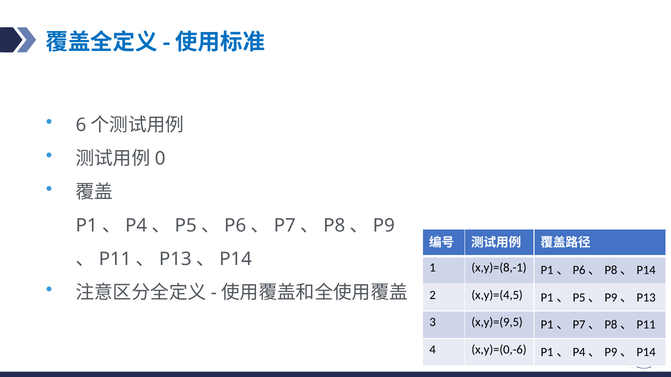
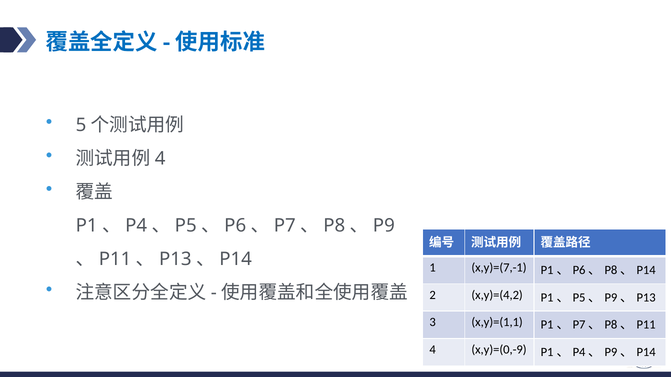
6: 6 -> 5 (81, 125)
0: 0 -> 4 (160, 159)
x,y)=(8,-1: x,y)=(8,-1 -> x,y)=(7,-1 (499, 268)
x,y)=(4,5: x,y)=(4,5 -> x,y)=(4,2 (497, 295)
x,y)=(9,5: x,y)=(9,5 -> x,y)=(1,1 (497, 323)
x,y)=(0,-6: x,y)=(0,-6 -> x,y)=(0,-9 (499, 350)
